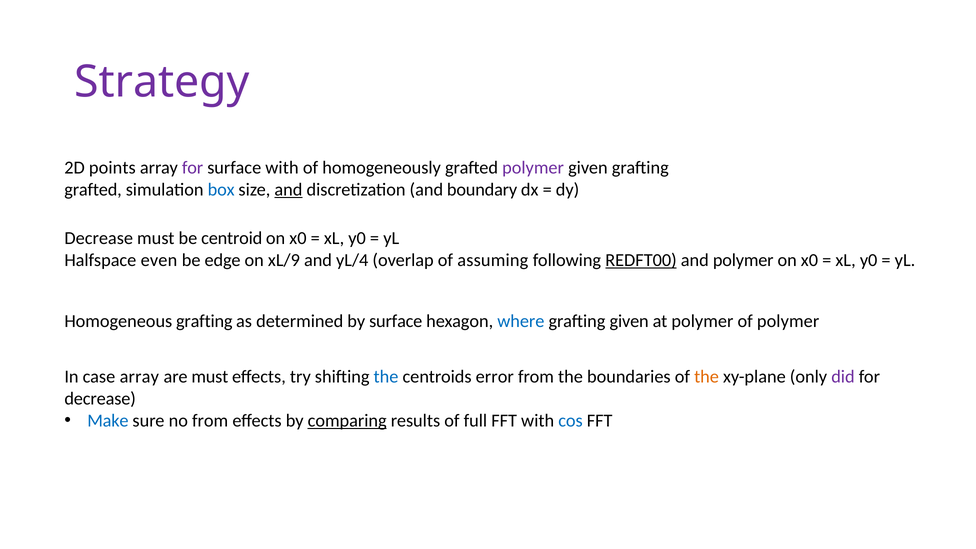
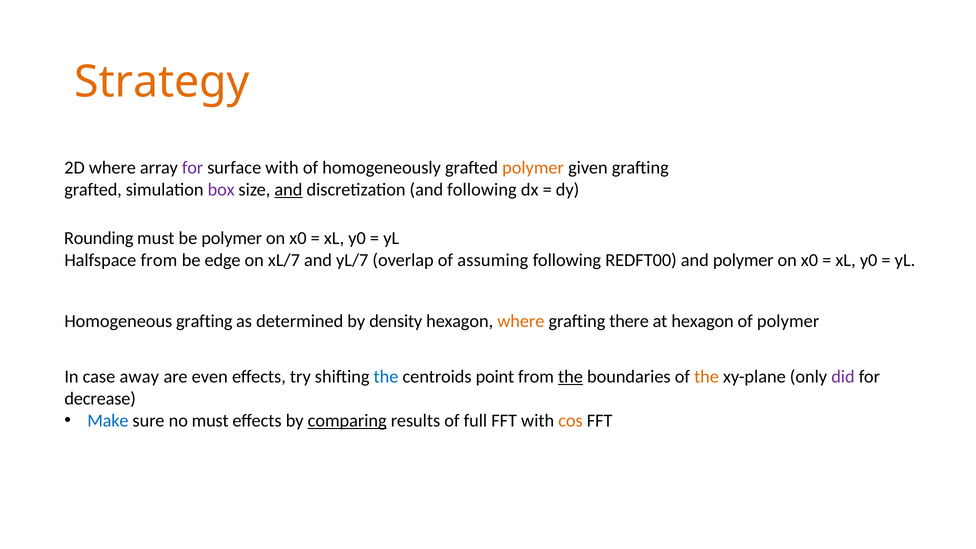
Strategy colour: purple -> orange (162, 82)
2D points: points -> where (112, 168)
polymer colour: purple -> orange (533, 168)
box colour: blue -> purple (221, 190)
and boundary: boundary -> following (482, 190)
Decrease: Decrease -> Rounding (99, 238)
be centroid: centroid -> polymer (232, 238)
Halfspace even: even -> from (159, 260)
xL/9: xL/9 -> xL/7 (284, 260)
yL/4: yL/4 -> yL/7 (352, 260)
REDFT00 underline: present -> none (641, 260)
by surface: surface -> density (396, 321)
where colour: blue -> orange (521, 321)
grafting given: given -> there (629, 321)
at polymer: polymer -> hexagon (703, 321)
case array: array -> away (139, 377)
are must: must -> even (210, 377)
error: error -> point (495, 377)
the underline: none -> present (570, 377)
no from: from -> must (210, 421)
cos colour: blue -> orange (570, 421)
